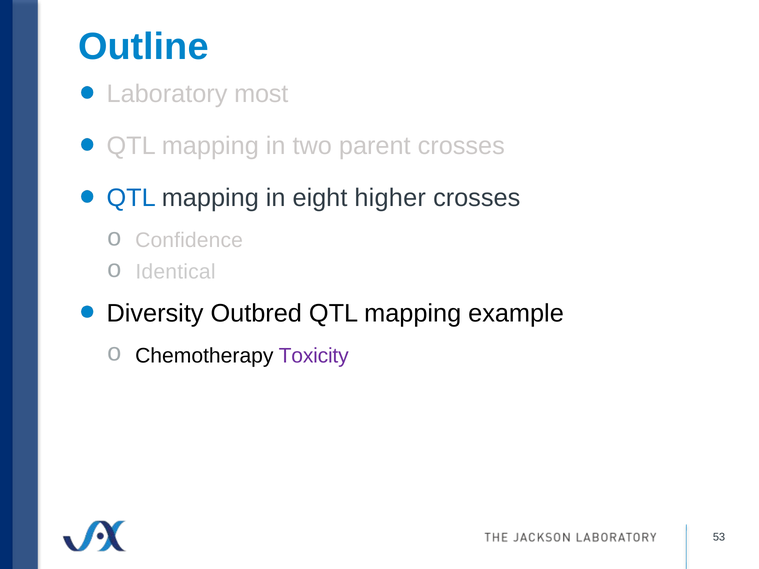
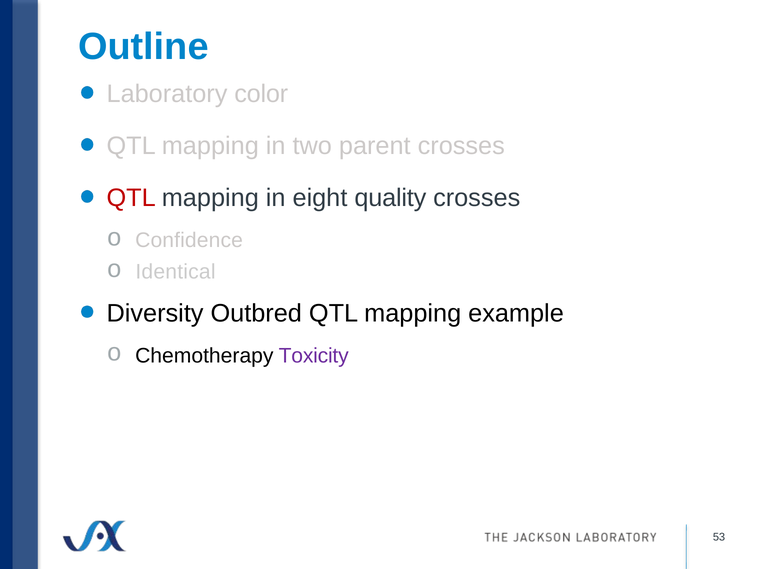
most: most -> color (261, 94)
QTL colour: blue -> red (131, 198)
higher: higher -> quality (390, 198)
